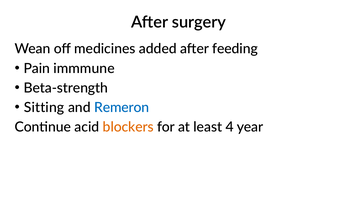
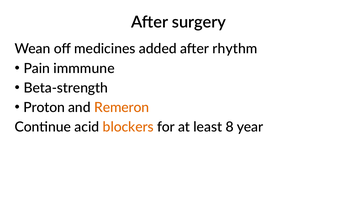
feeding: feeding -> rhythm (235, 49)
Sitting: Sitting -> Proton (44, 107)
Remeron colour: blue -> orange (122, 107)
4: 4 -> 8 (230, 127)
